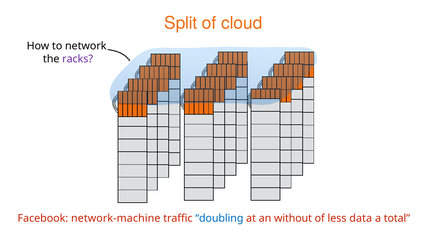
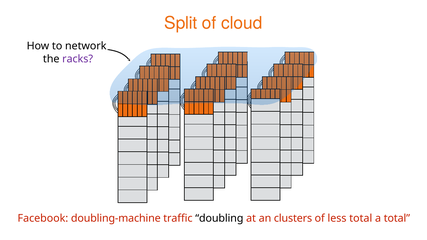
network-machine: network-machine -> doubling-machine (116, 218)
doubling colour: blue -> black (219, 218)
without: without -> clusters (293, 218)
less data: data -> total (361, 218)
